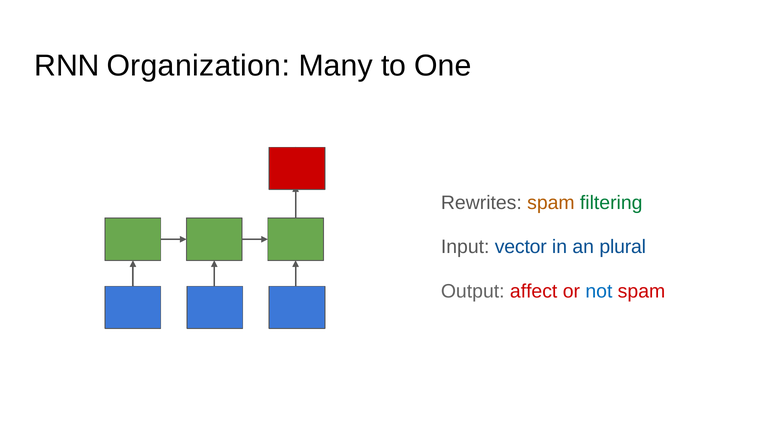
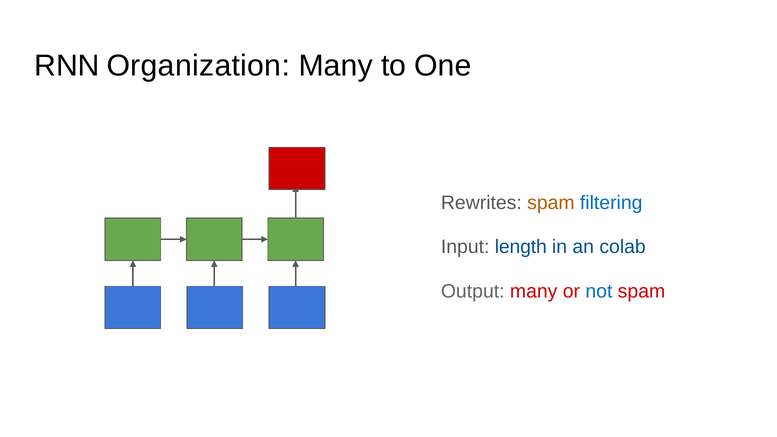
filtering colour: green -> blue (611, 203)
vector: vector -> length (521, 247)
plural: plural -> colab (623, 247)
Output affect: affect -> many (534, 291)
